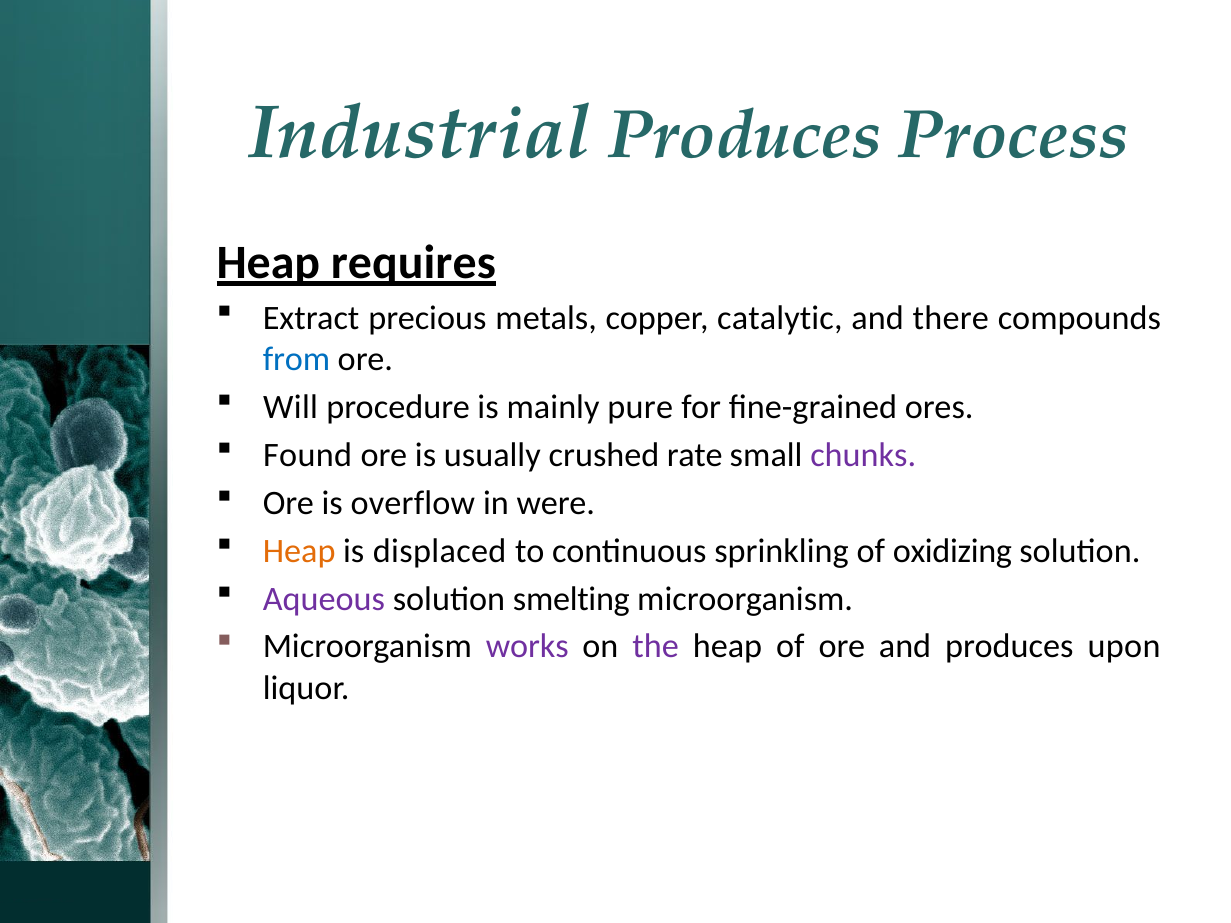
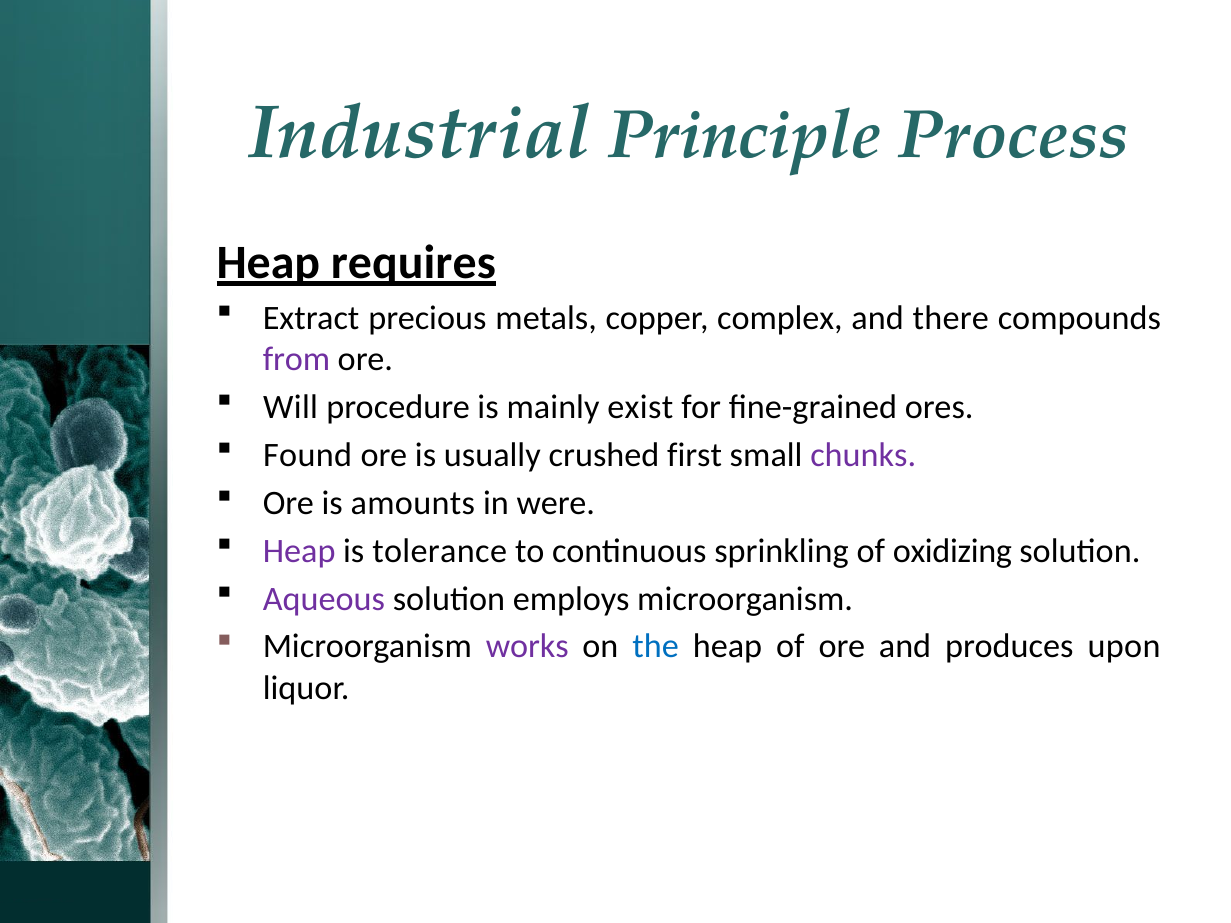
Industrial Produces: Produces -> Principle (745, 135)
catalytic: catalytic -> complex (780, 318)
from colour: blue -> purple (296, 359)
pure: pure -> exist (640, 407)
rate: rate -> first (695, 455)
overflow: overflow -> amounts (413, 503)
Heap colour: orange -> purple (299, 551)
displaced: displaced -> tolerance (440, 551)
smelting: smelting -> employs (571, 599)
the colour: purple -> blue (656, 647)
